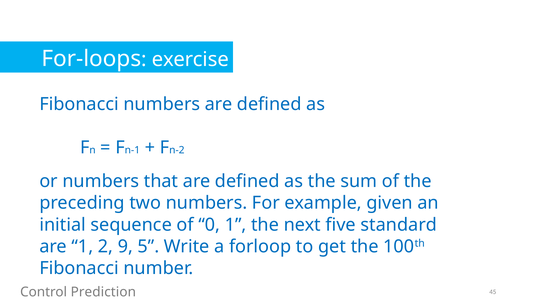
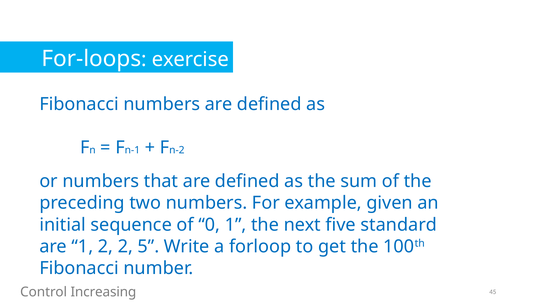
2 9: 9 -> 2 (125, 246)
Prediction: Prediction -> Increasing (103, 292)
